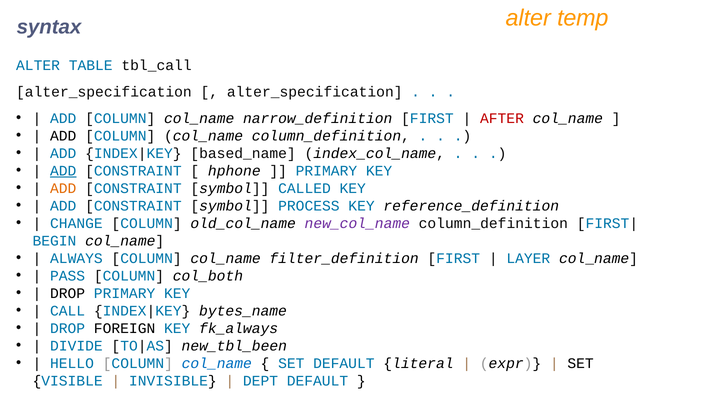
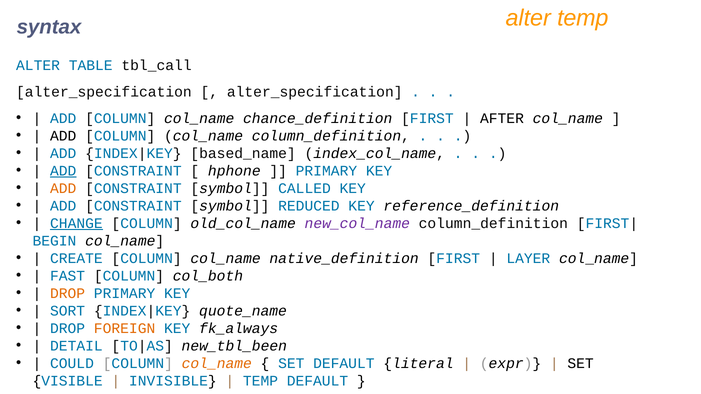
narrow_definition: narrow_definition -> chance_definition (318, 118)
AFTER colour: red -> black (502, 118)
PROCESS: PROCESS -> REDUCED (309, 206)
CHANGE underline: none -> present (76, 224)
ALWAYS: ALWAYS -> CREATE (76, 259)
filter_definition: filter_definition -> native_definition (344, 259)
PASS: PASS -> FAST (68, 276)
DROP colour: black -> orange (68, 294)
CALL: CALL -> SORT (68, 311)
bytes_name: bytes_name -> quote_name (243, 311)
FOREIGN colour: black -> orange (125, 329)
DIVIDE: DIVIDE -> DETAIL (76, 346)
HELLO: HELLO -> COULD (72, 364)
col_name colour: blue -> orange (217, 364)
DEPT: DEPT -> TEMP (261, 381)
